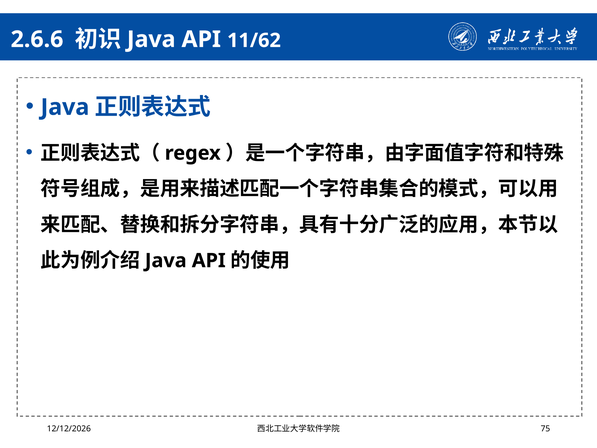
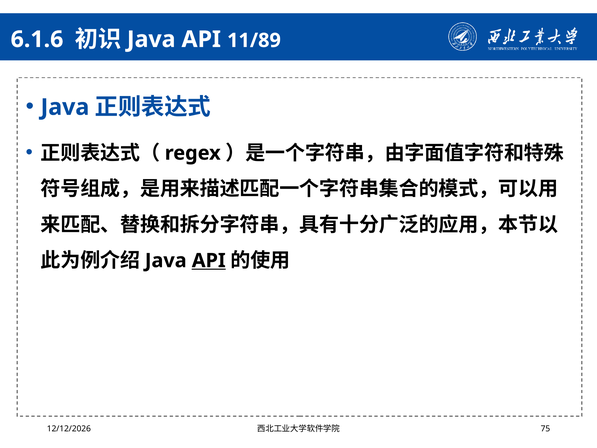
2.6.6: 2.6.6 -> 6.1.6 (37, 39)
11/62: 11/62 -> 11/89 (254, 40)
API underline: none -> present (209, 260)
